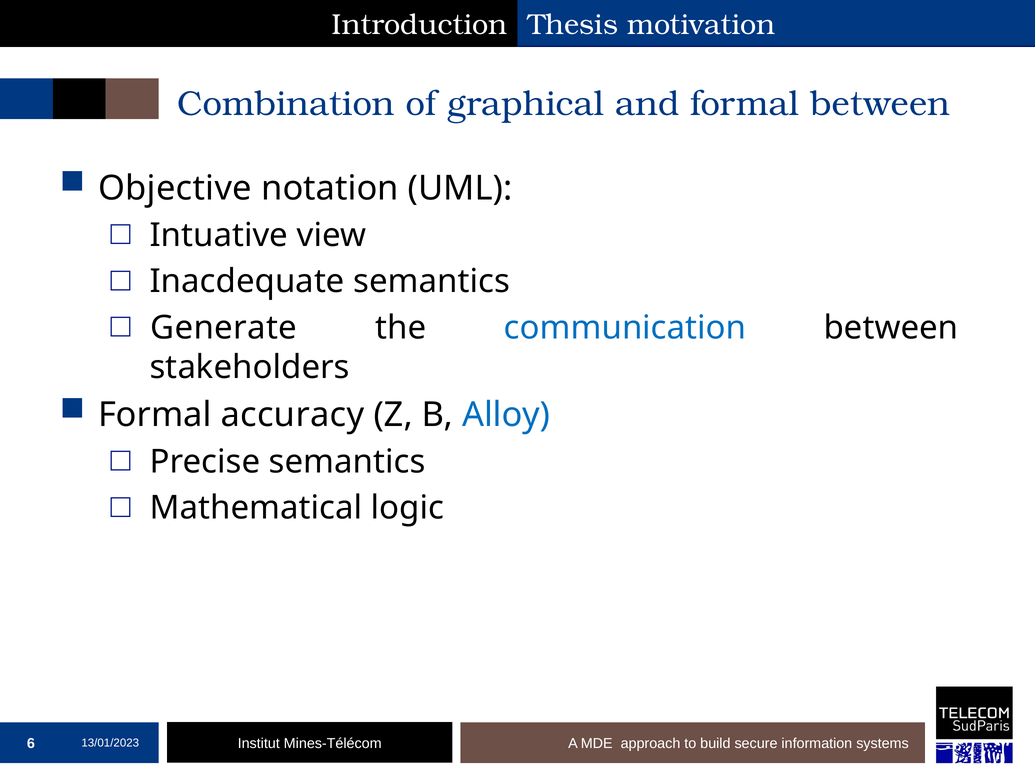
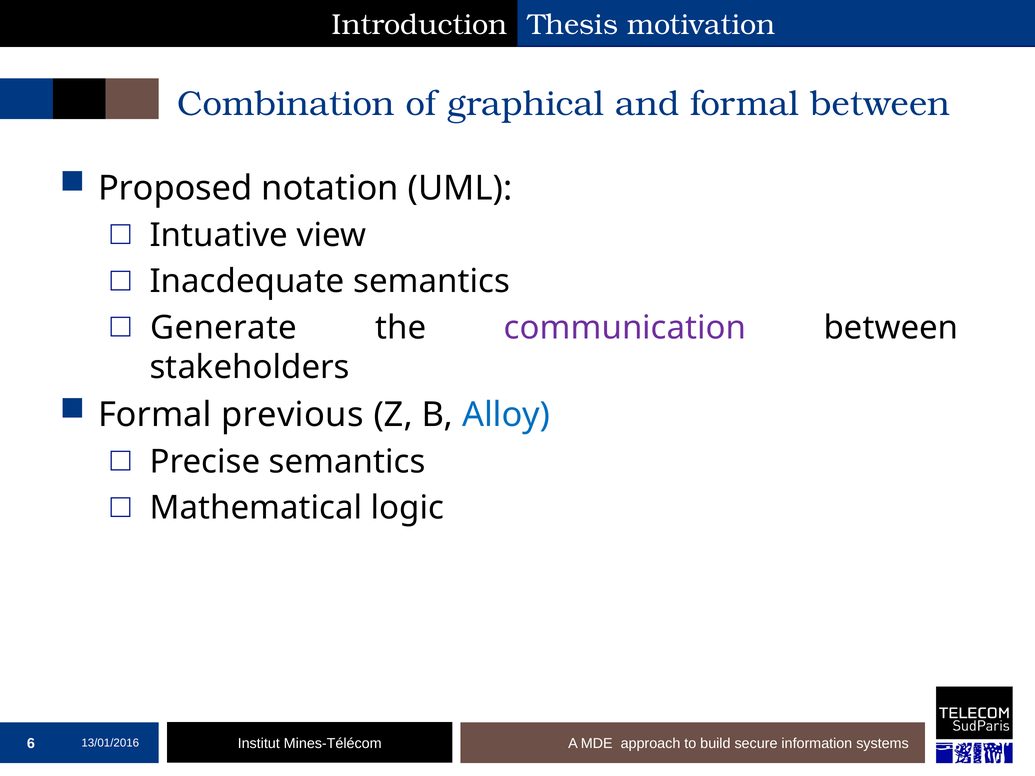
Objective: Objective -> Proposed (175, 188)
communication colour: blue -> purple (625, 328)
accuracy: accuracy -> previous (292, 415)
13/01/2023: 13/01/2023 -> 13/01/2016 (110, 743)
